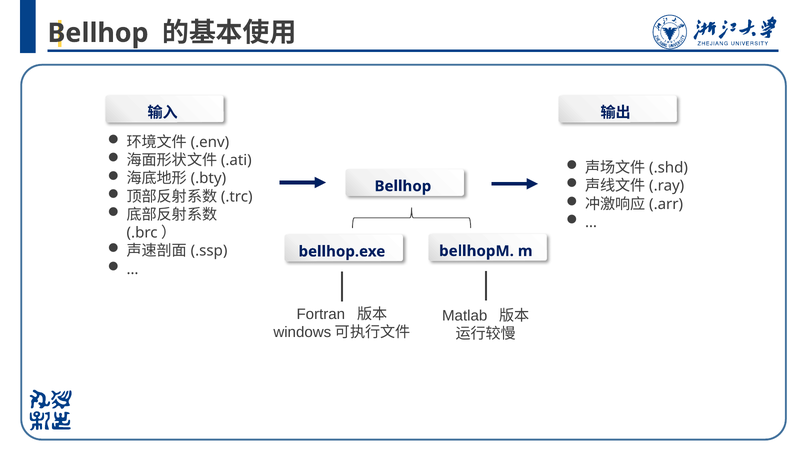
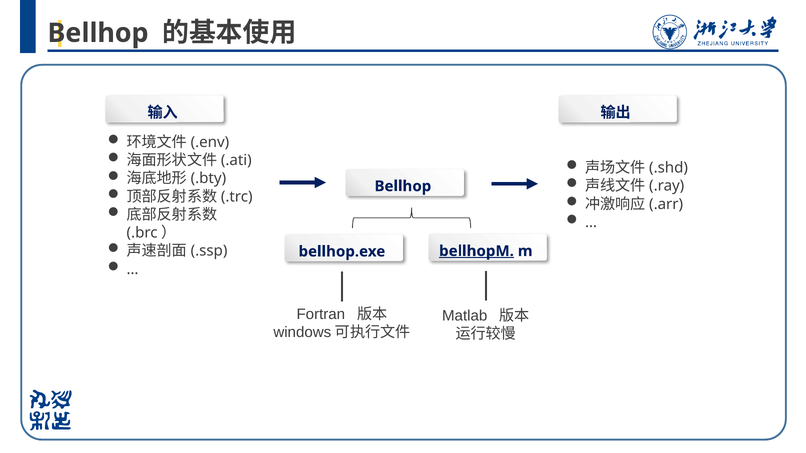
bellhopM underline: none -> present (476, 251)
